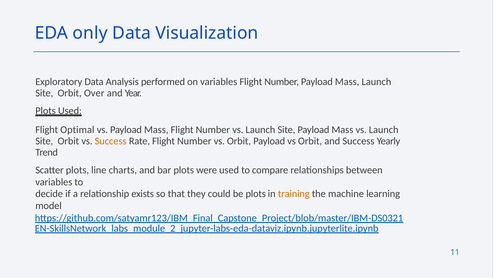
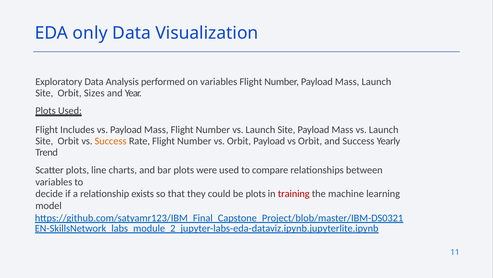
Over: Over -> Sizes (94, 93)
Optimal: Optimal -> Includes (77, 129)
training colour: orange -> red (294, 193)
